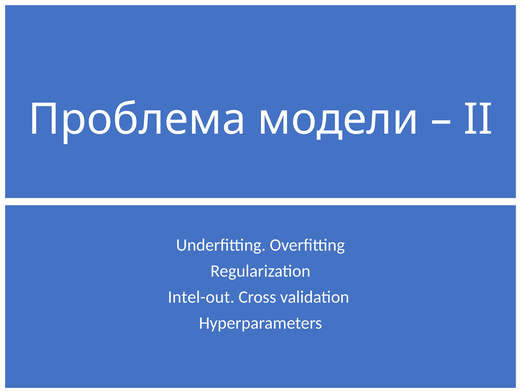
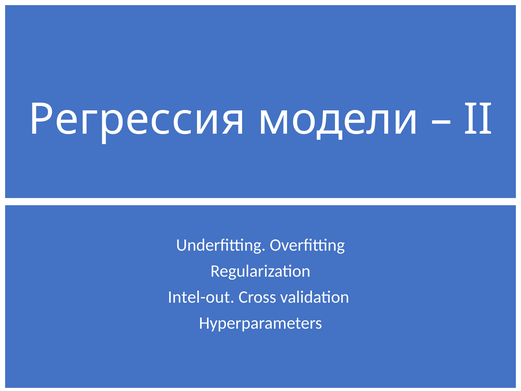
Проблема: Проблема -> Регрессия (137, 120)
